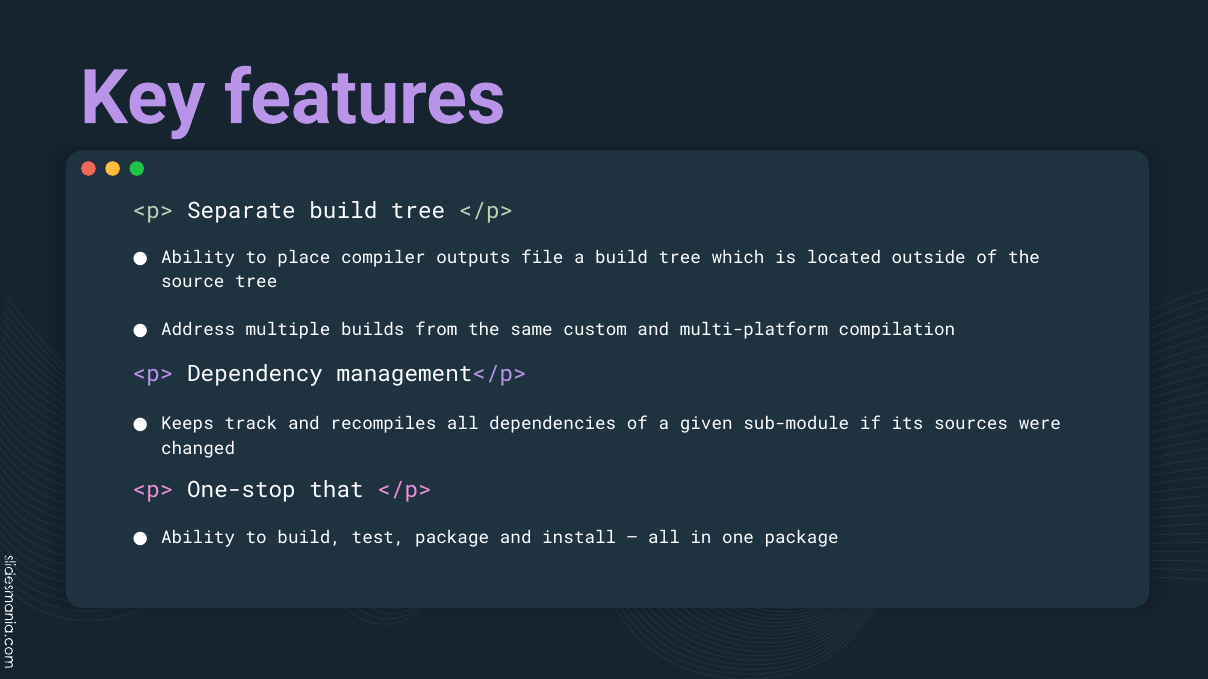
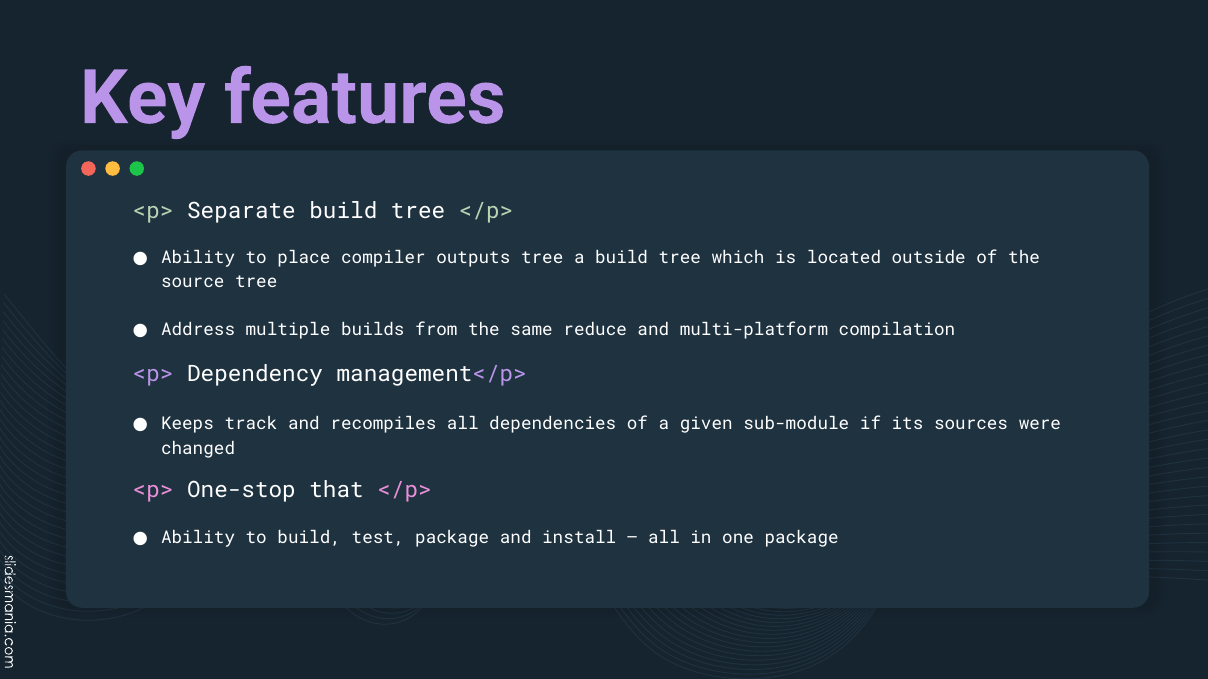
outputs file: file -> tree (542, 258)
custom: custom -> reduce (595, 330)
